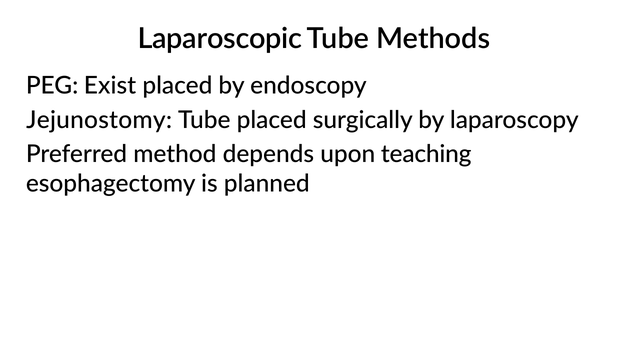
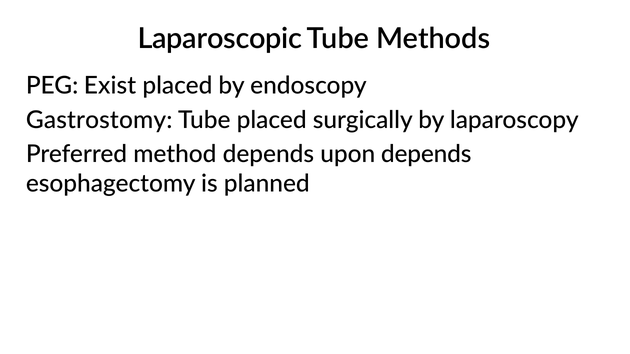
Jejunostomy: Jejunostomy -> Gastrostomy (99, 120)
upon teaching: teaching -> depends (426, 154)
